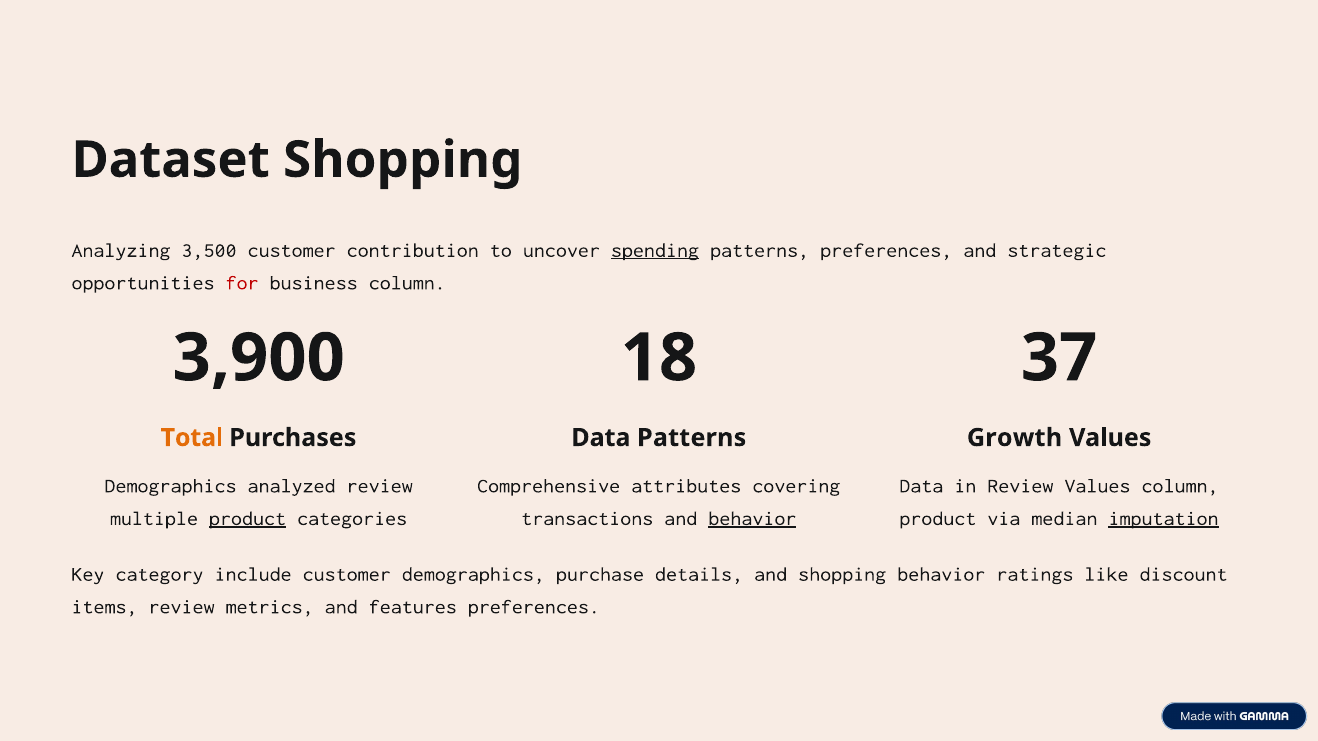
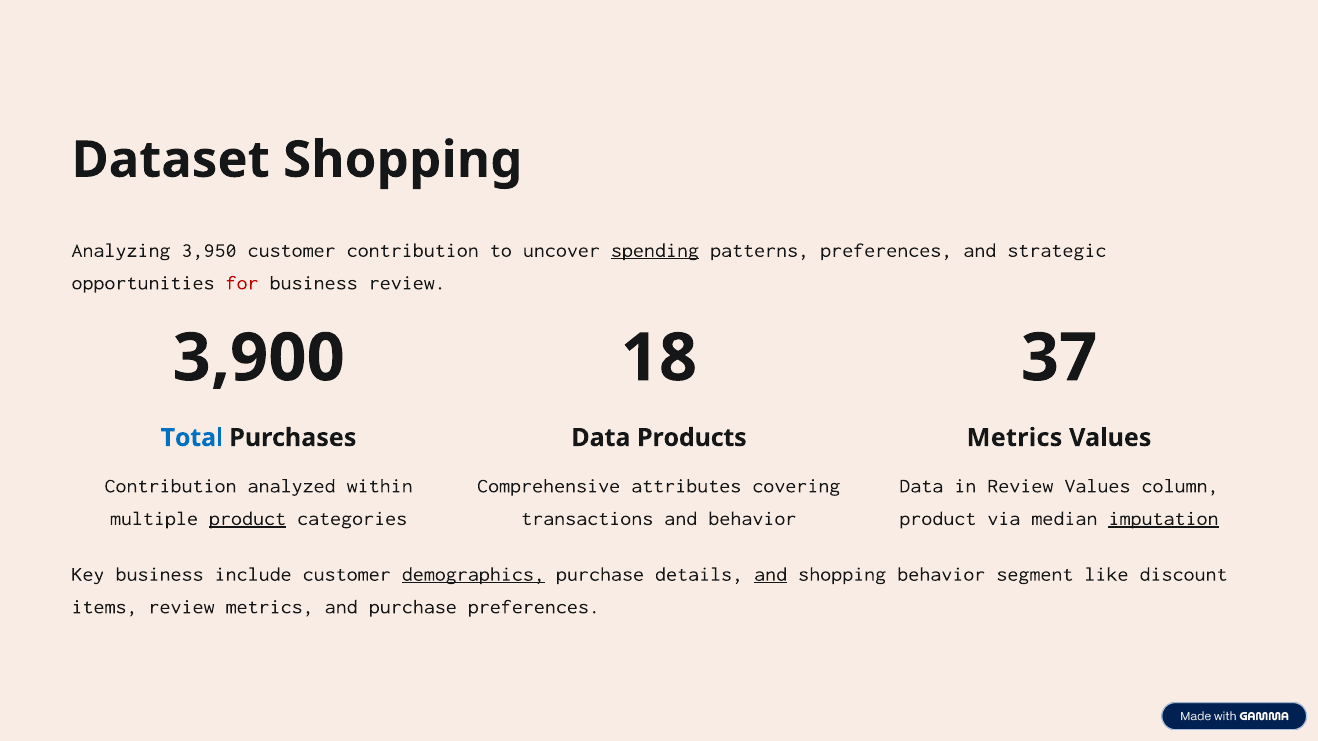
3,500: 3,500 -> 3,950 (209, 250)
business column: column -> review (407, 283)
Total colour: orange -> blue (192, 438)
Data Patterns: Patterns -> Products (692, 438)
Growth: Growth -> Metrics (1015, 438)
Demographics: Demographics -> Contribution (171, 486)
analyzed review: review -> within (380, 486)
behavior underline: present -> none (752, 519)
Key category: category -> business (160, 574)
demographics underline: none -> present (473, 574)
and underline: none -> present (771, 574)
ratings: ratings -> segment (1035, 574)
and features: features -> purchase (413, 607)
